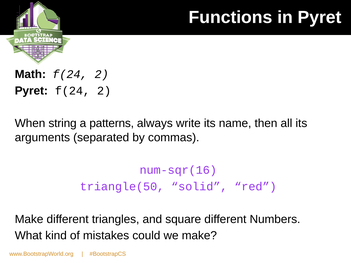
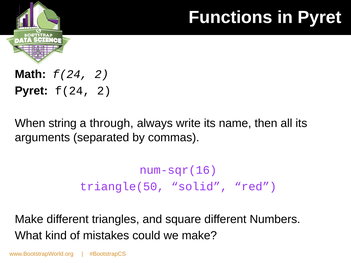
patterns: patterns -> through (112, 124)
